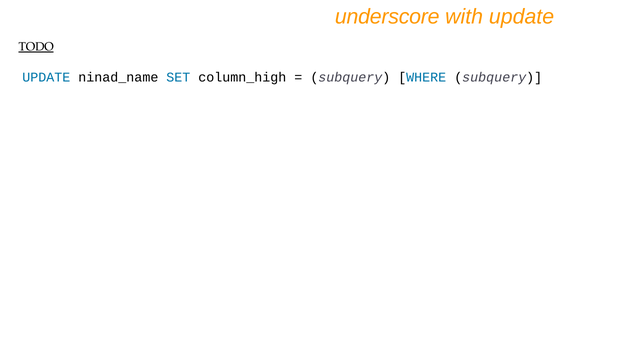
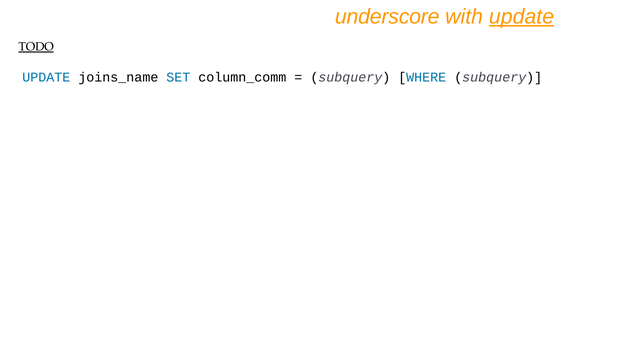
update underline: none -> present (522, 17)
ninad_name: ninad_name -> joins_name (118, 77)
column_high: column_high -> column_comm (242, 77)
